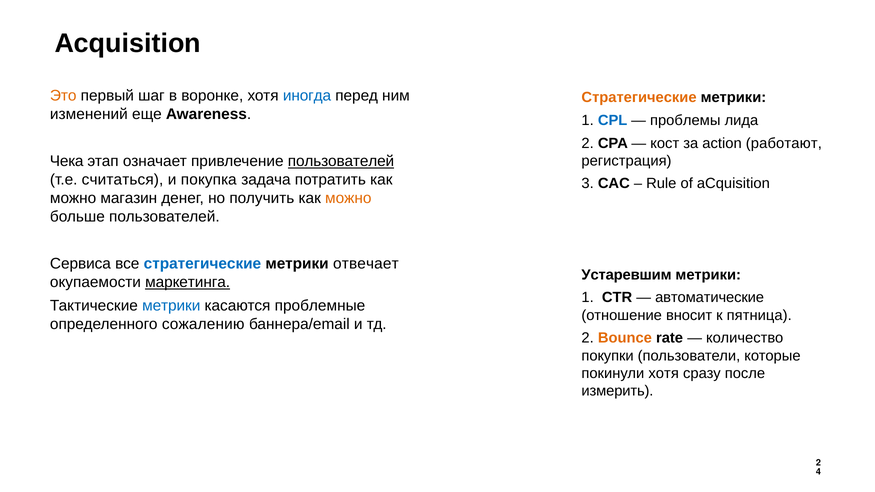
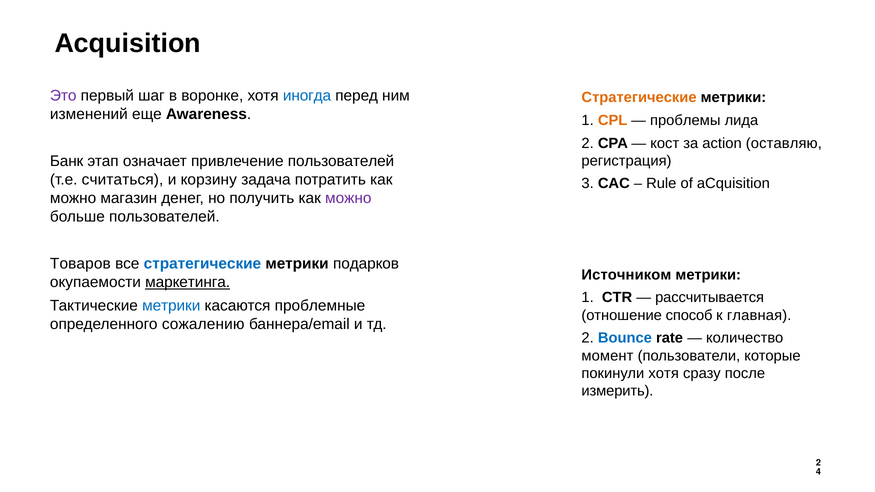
Это colour: orange -> purple (63, 96)
CPL colour: blue -> orange (613, 120)
работают: работают -> оставляю (784, 143)
Чека: Чека -> Банк (67, 161)
пользователей underline: present -> none (341, 161)
покупка: покупка -> корзину (209, 180)
можно colour: orange -> purple (348, 198)
Сервиса: Сервиса -> Товаров (80, 264)
отвечает: отвечает -> подарков (366, 264)
Устаревшим: Устаревшим -> Источником (626, 275)
автоматические: автоматические -> рассчитывается (710, 298)
вносит: вносит -> способ (689, 315)
пятница: пятница -> главная (759, 315)
Bounce colour: orange -> blue (625, 338)
покупки: покупки -> момент (607, 356)
